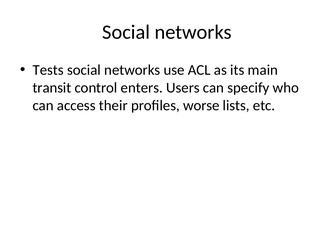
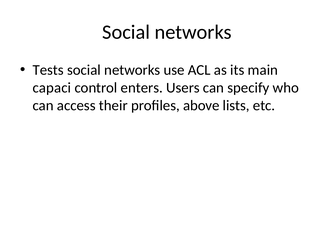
transit: transit -> capaci (52, 88)
worse: worse -> above (201, 106)
